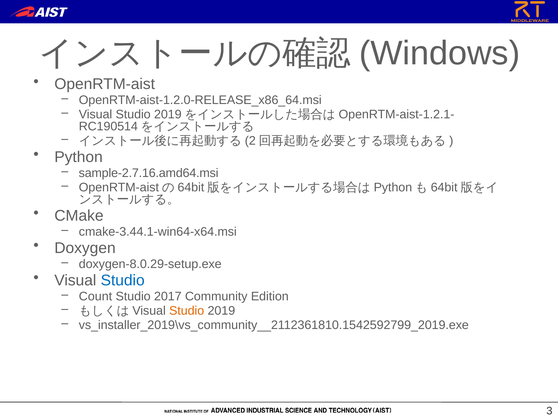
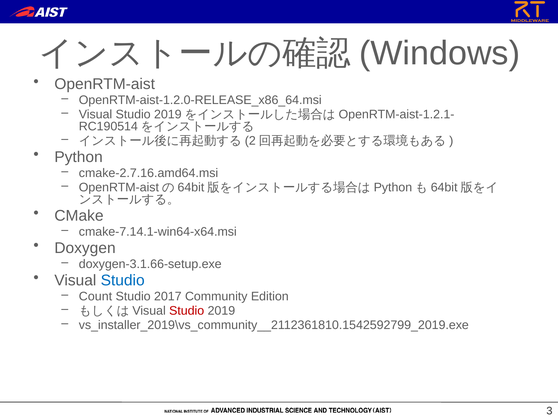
sample-2.7.16.amd64.msi: sample-2.7.16.amd64.msi -> cmake-2.7.16.amd64.msi (149, 173)
cmake-3.44.1-win64-x64.msi: cmake-3.44.1-win64-x64.msi -> cmake-7.14.1-win64-x64.msi (158, 232)
doxygen-8.0.29-setup.exe: doxygen-8.0.29-setup.exe -> doxygen-3.1.66-setup.exe (150, 264)
Studio colour: orange -> red (187, 311)
